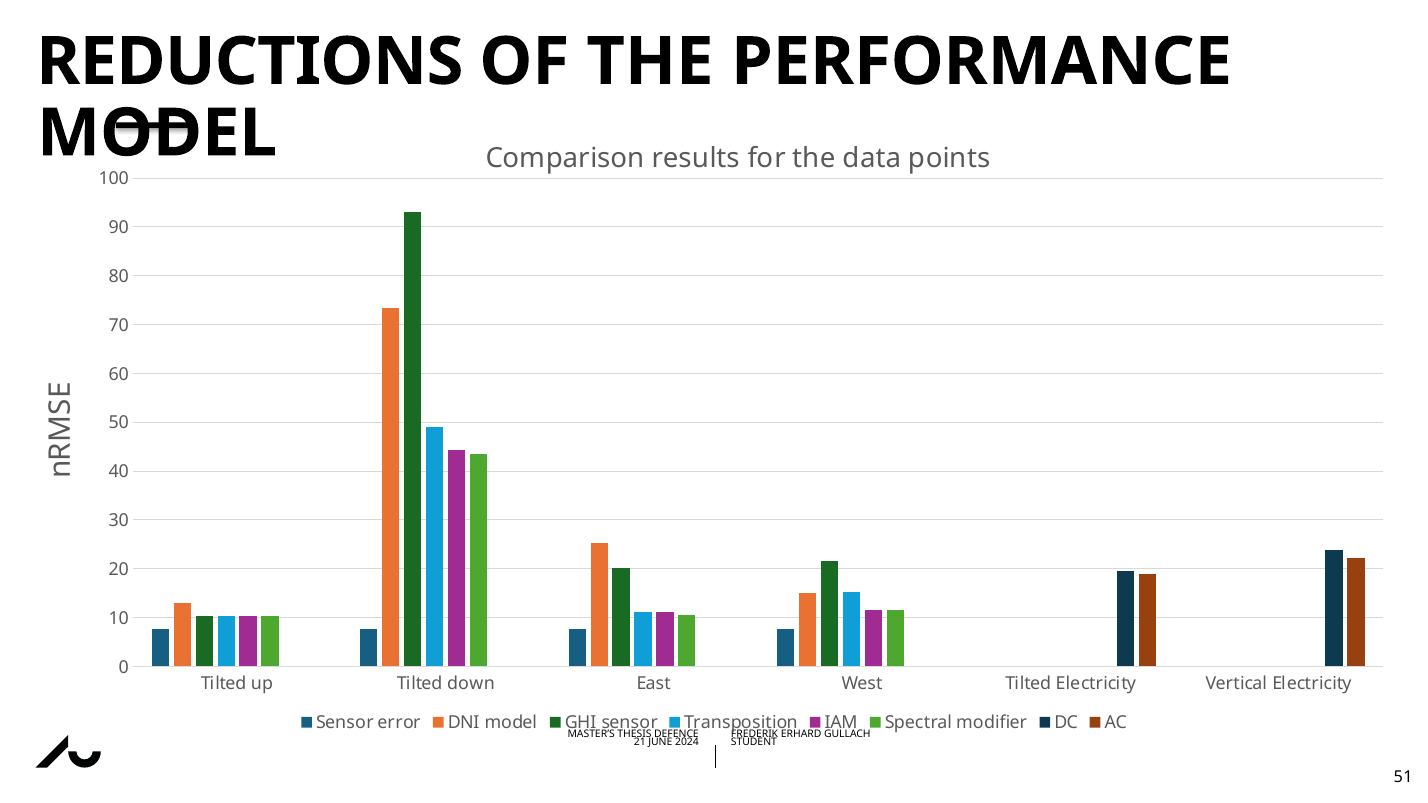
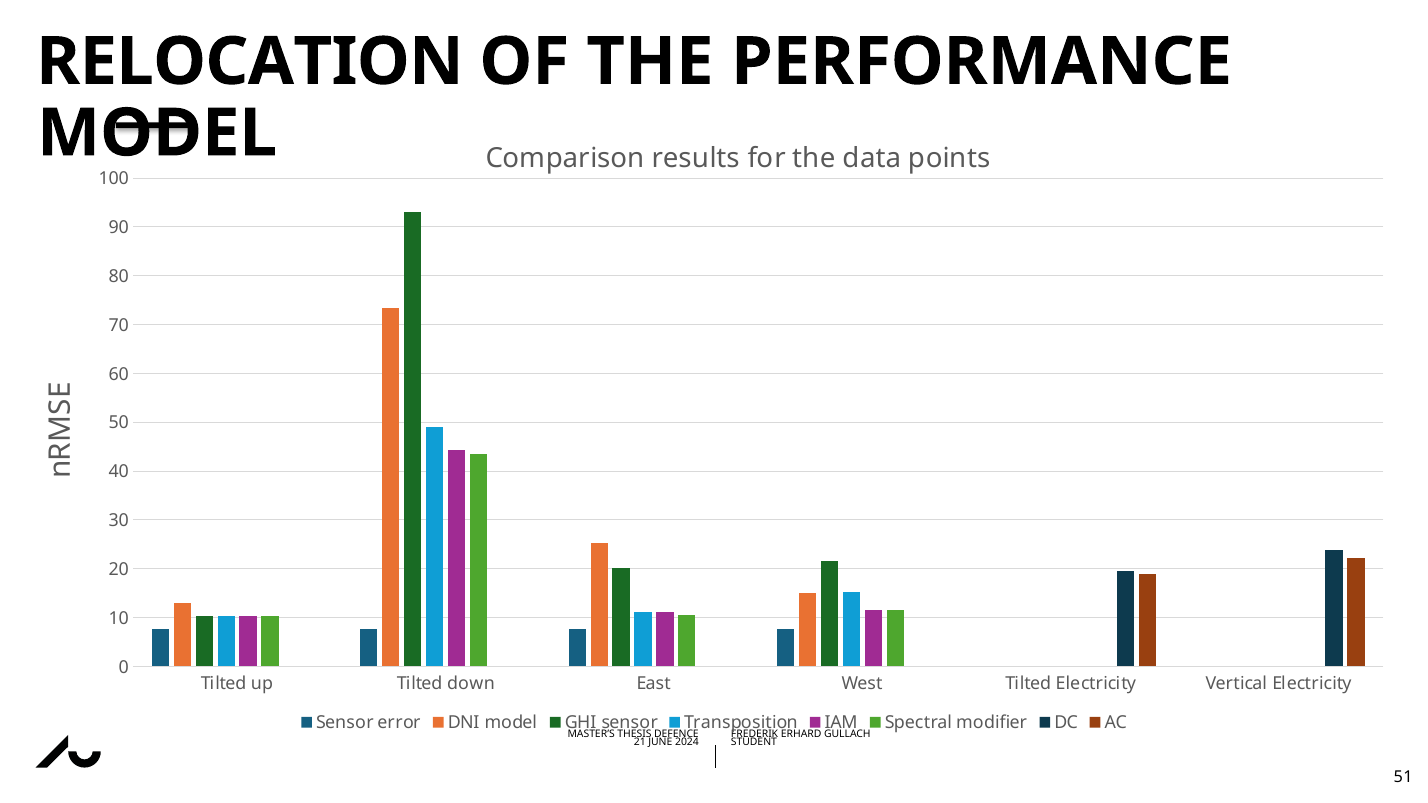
REDUCTIONS: REDUCTIONS -> RELOCATION (250, 62)
